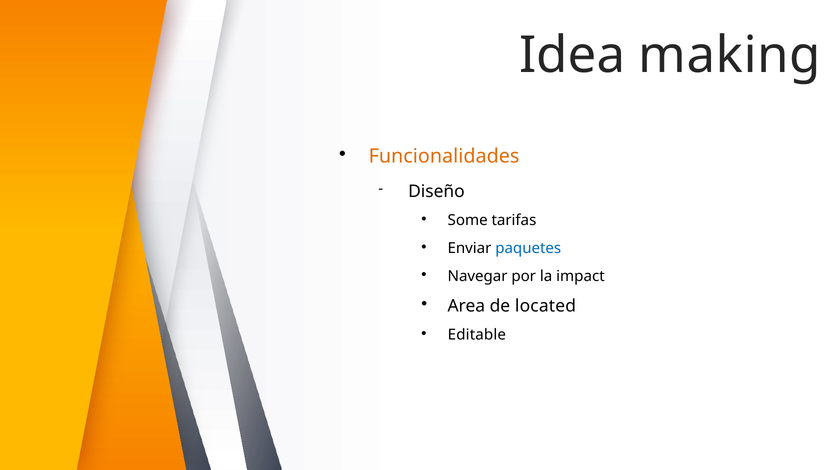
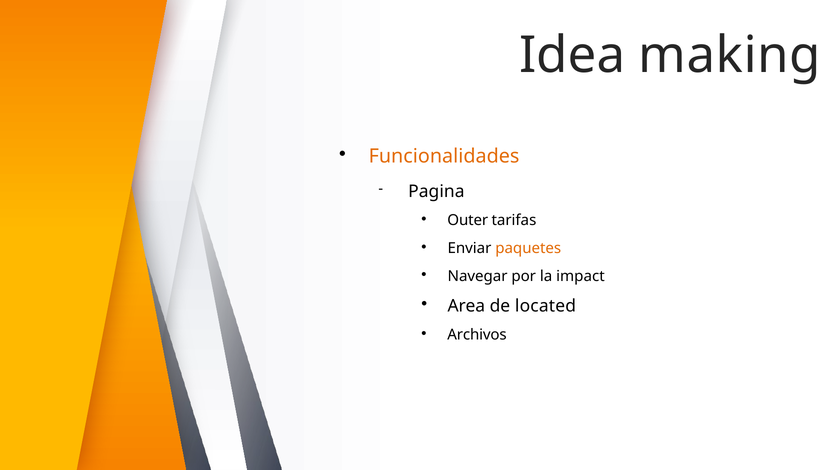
Diseño: Diseño -> Pagina (436, 191)
Some: Some -> Outer (468, 221)
paquetes colour: blue -> orange (528, 249)
Editable: Editable -> Archivos (477, 335)
